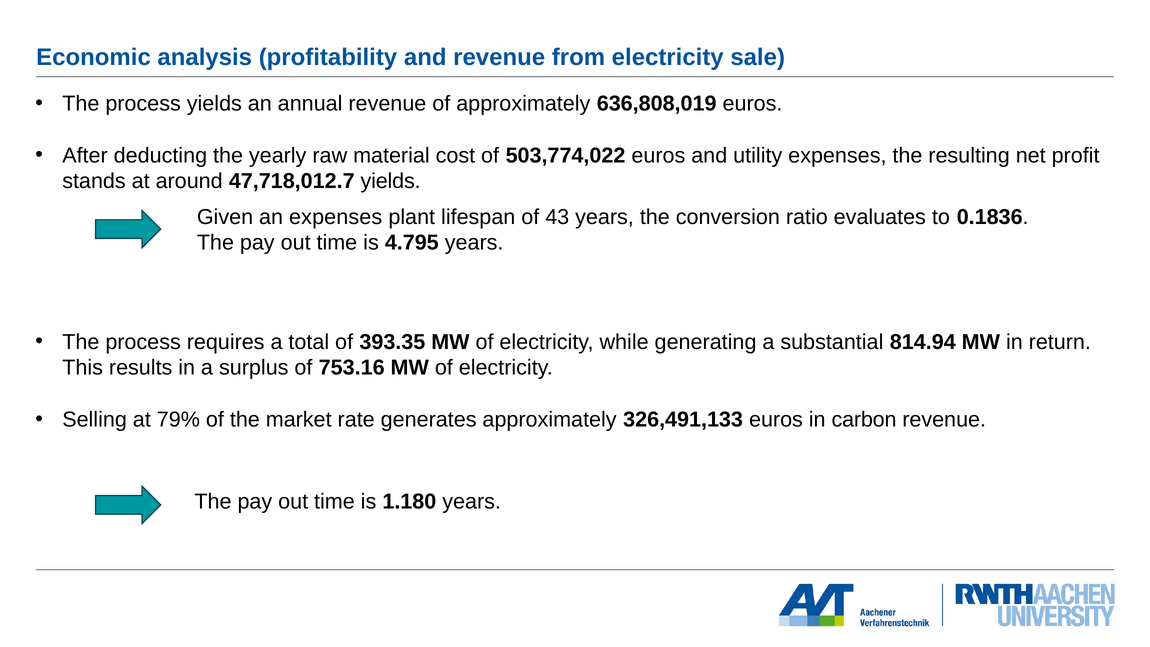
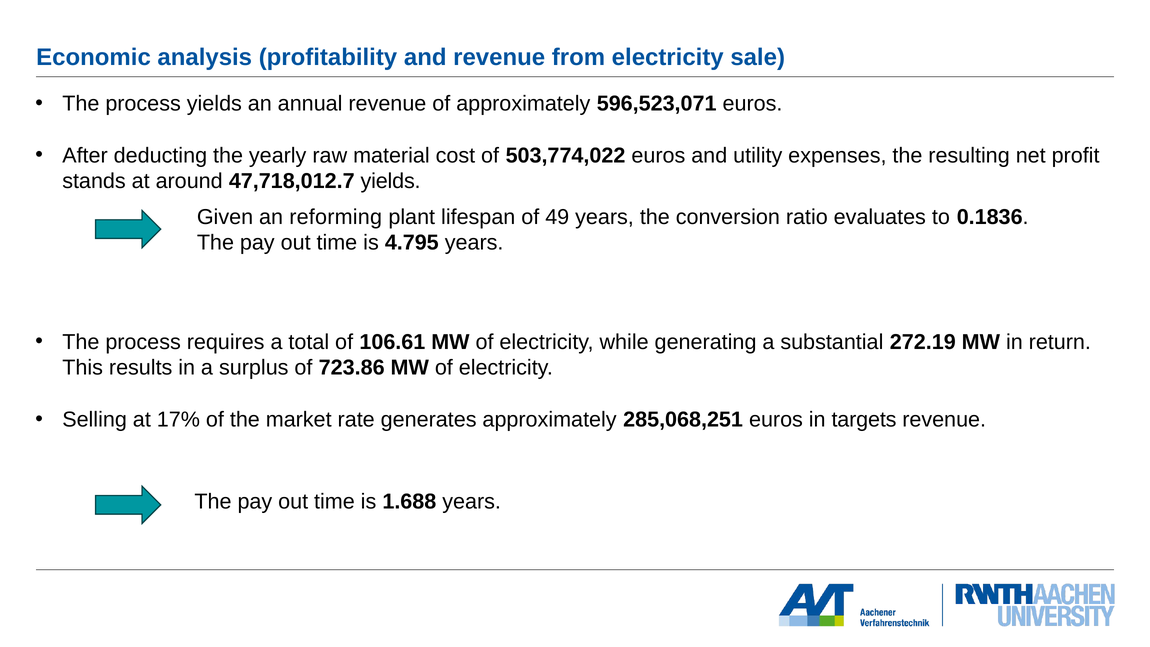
636,808,019: 636,808,019 -> 596,523,071 (657, 104)
an expenses: expenses -> reforming (336, 217)
43: 43 -> 49 (557, 217)
393.35: 393.35 -> 106.61 (392, 342)
814.94: 814.94 -> 272.19 (923, 342)
753.16: 753.16 -> 723.86 (352, 368)
79%: 79% -> 17% (178, 420)
326,491,133: 326,491,133 -> 285,068,251 (683, 420)
carbon: carbon -> targets (864, 420)
1.180: 1.180 -> 1.688 (409, 502)
